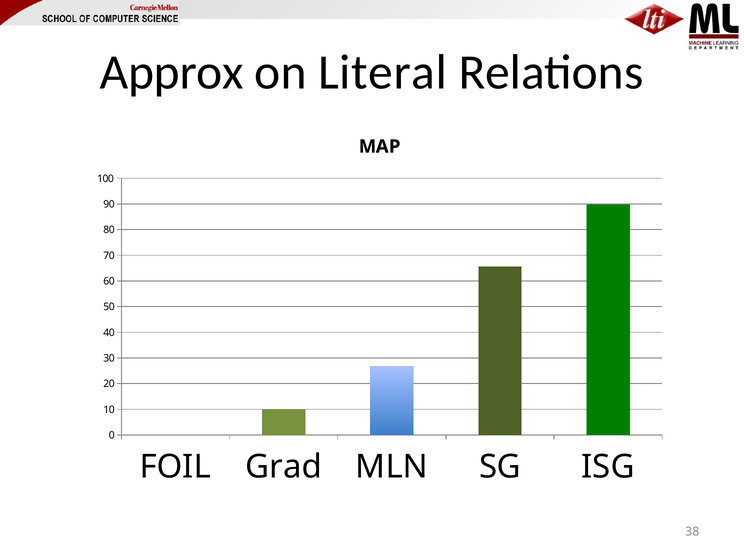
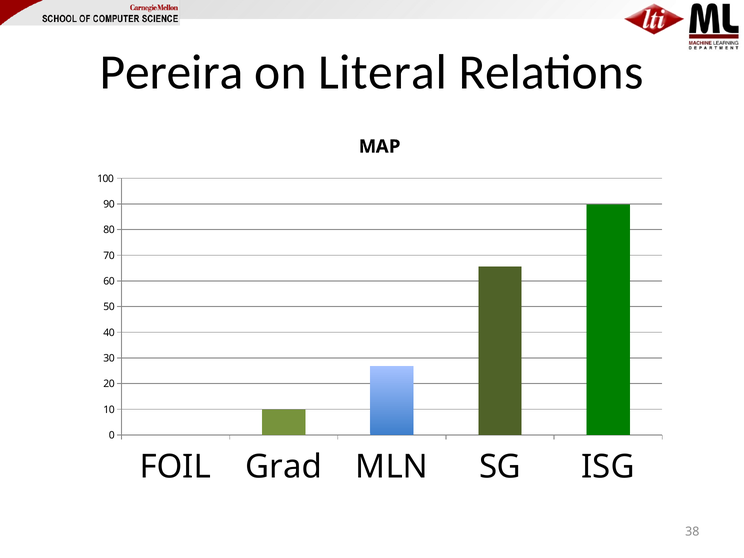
Approx: Approx -> Pereira (172, 72)
